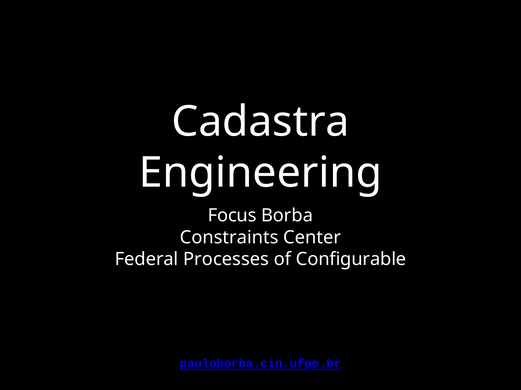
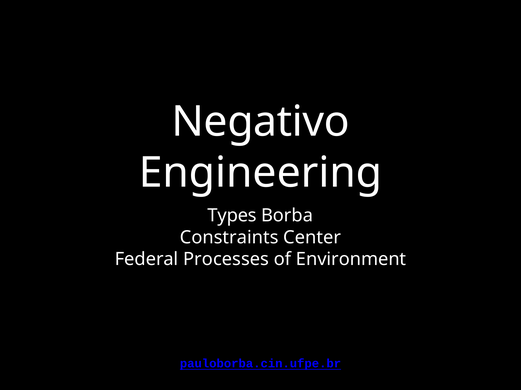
Cadastra: Cadastra -> Negativo (261, 122)
Focus: Focus -> Types (232, 216)
Configurable: Configurable -> Environment (351, 260)
